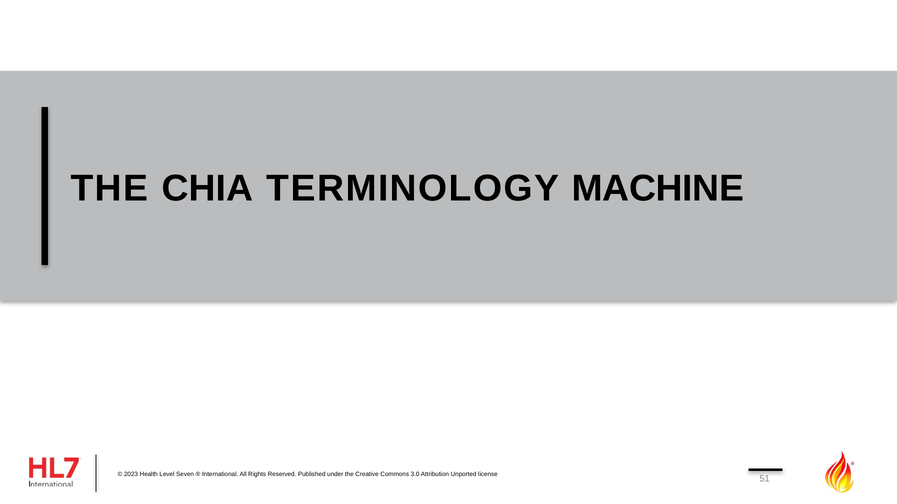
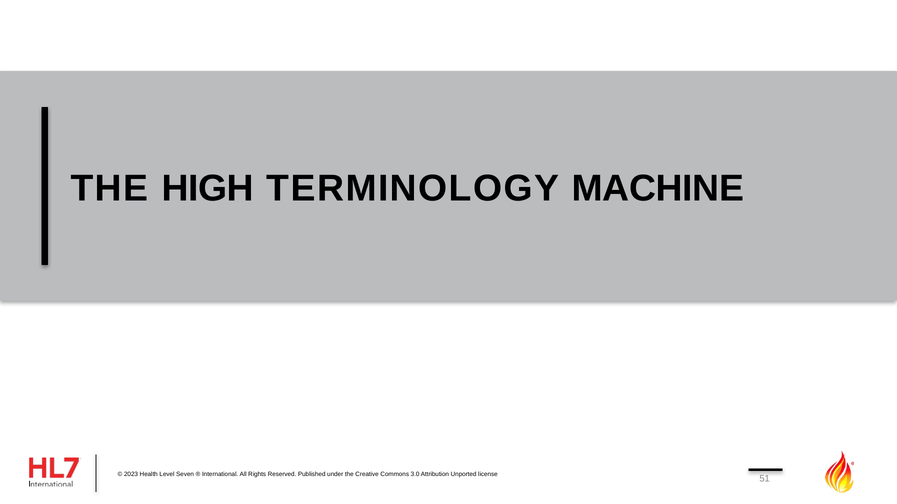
CHIA: CHIA -> HIGH (208, 189)
